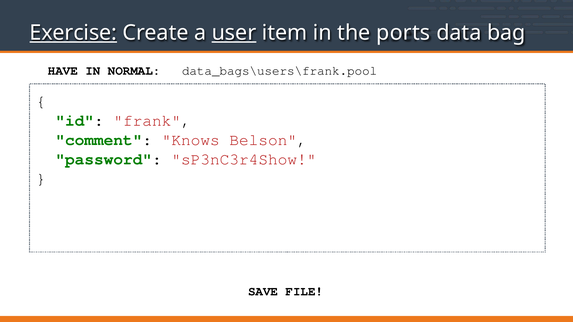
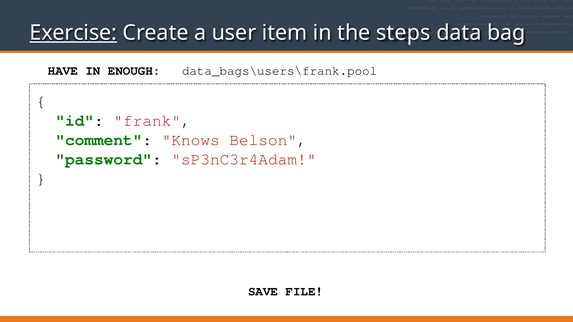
user underline: present -> none (234, 33)
ports: ports -> steps (403, 33)
NORMAL: NORMAL -> ENOUGH (134, 71)
sP3nC3r4Show: sP3nC3r4Show -> sP3nC3r4Adam (244, 159)
